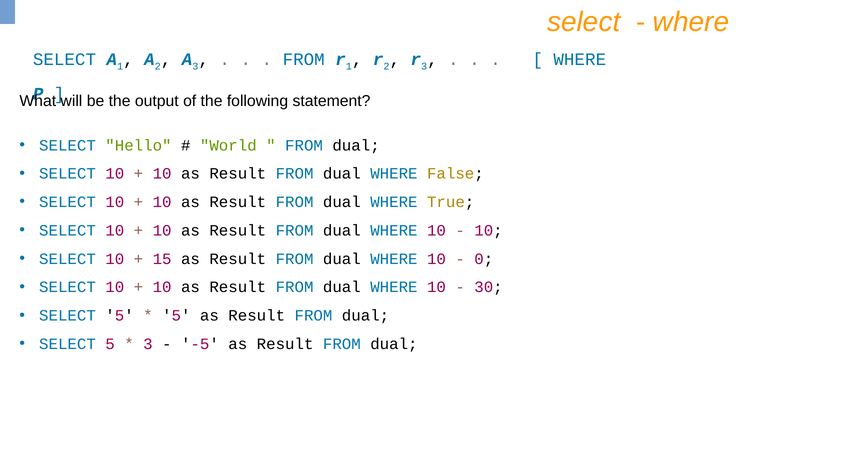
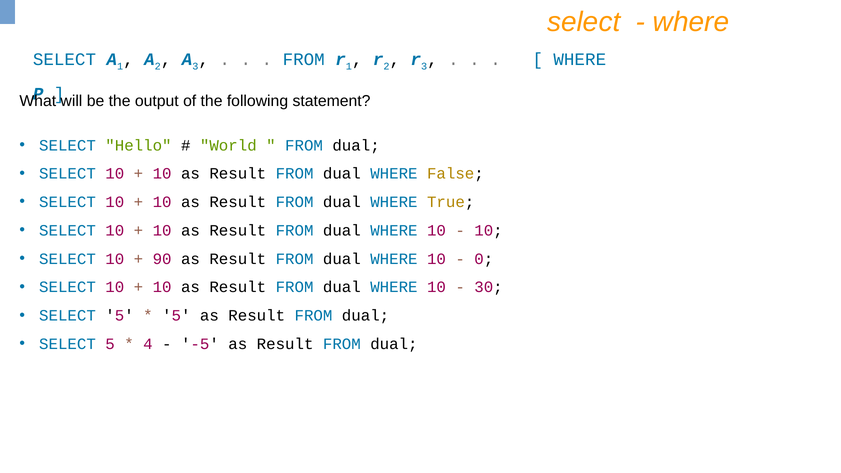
15: 15 -> 90 (162, 259)
3: 3 -> 4 (148, 344)
